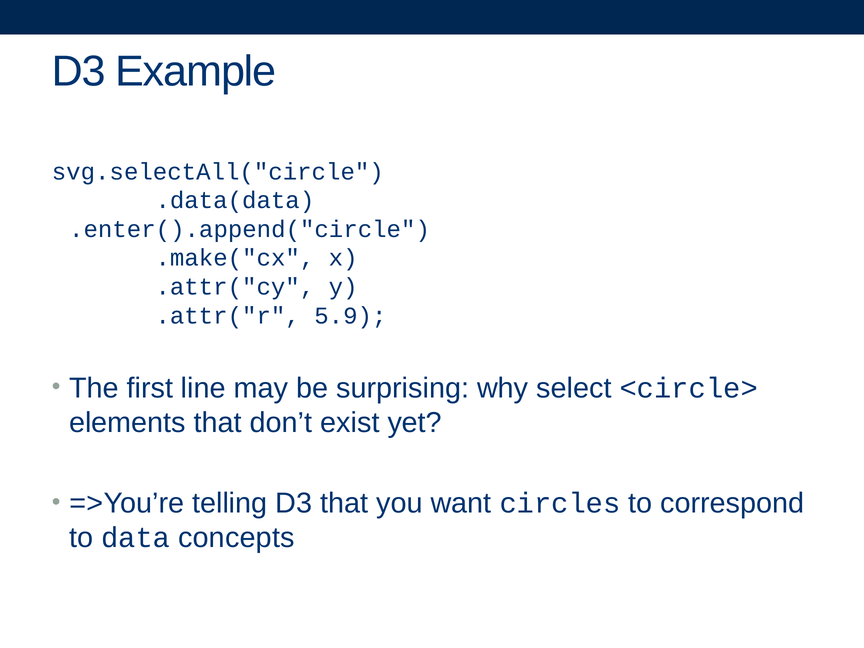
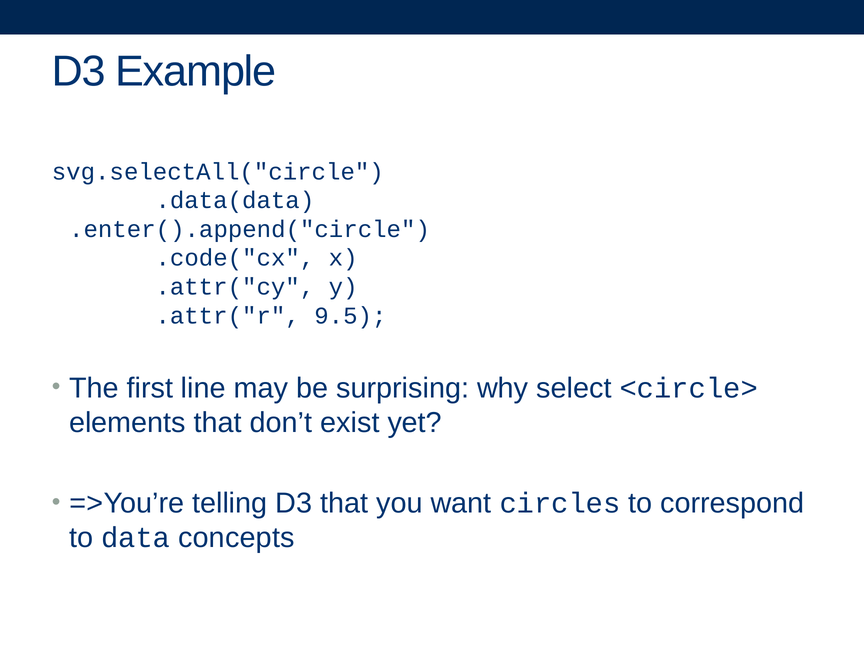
.make("cx: .make("cx -> .code("cx (235, 258)
5.9: 5.9 -> 9.5 (350, 316)
